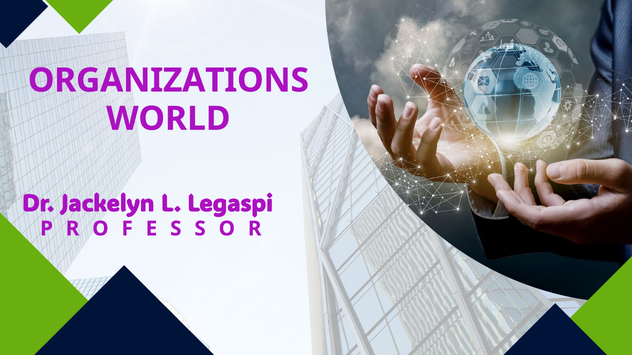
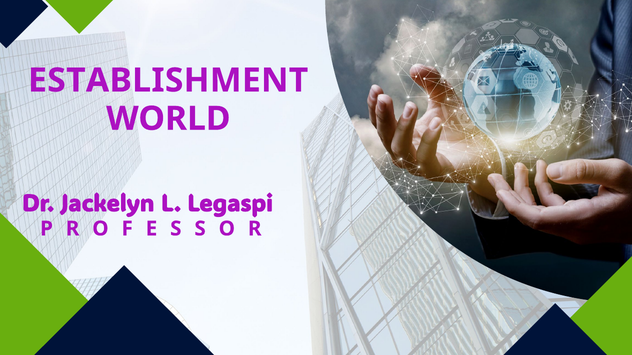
ORGANIZATIONS: ORGANIZATIONS -> ESTABLISHMENT (168, 81)
